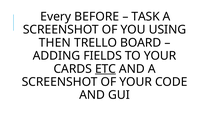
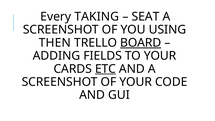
BEFORE: BEFORE -> TAKING (97, 17)
TASK: TASK -> SEAT (145, 17)
BOARD underline: none -> present (141, 43)
